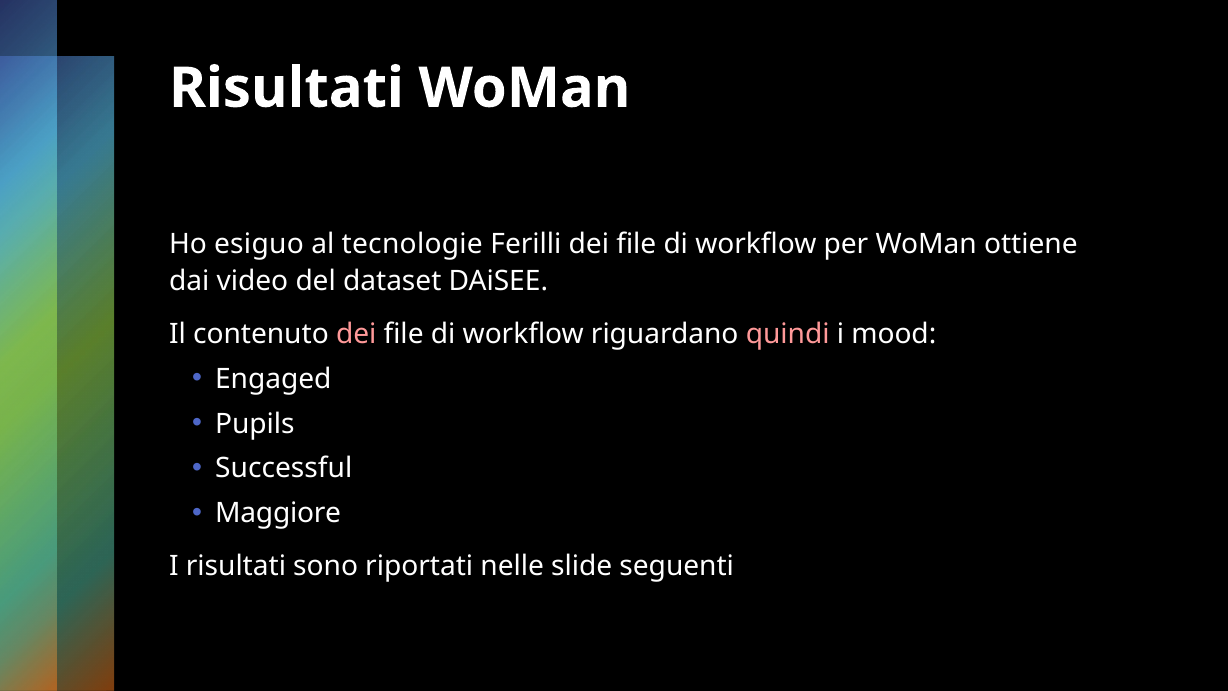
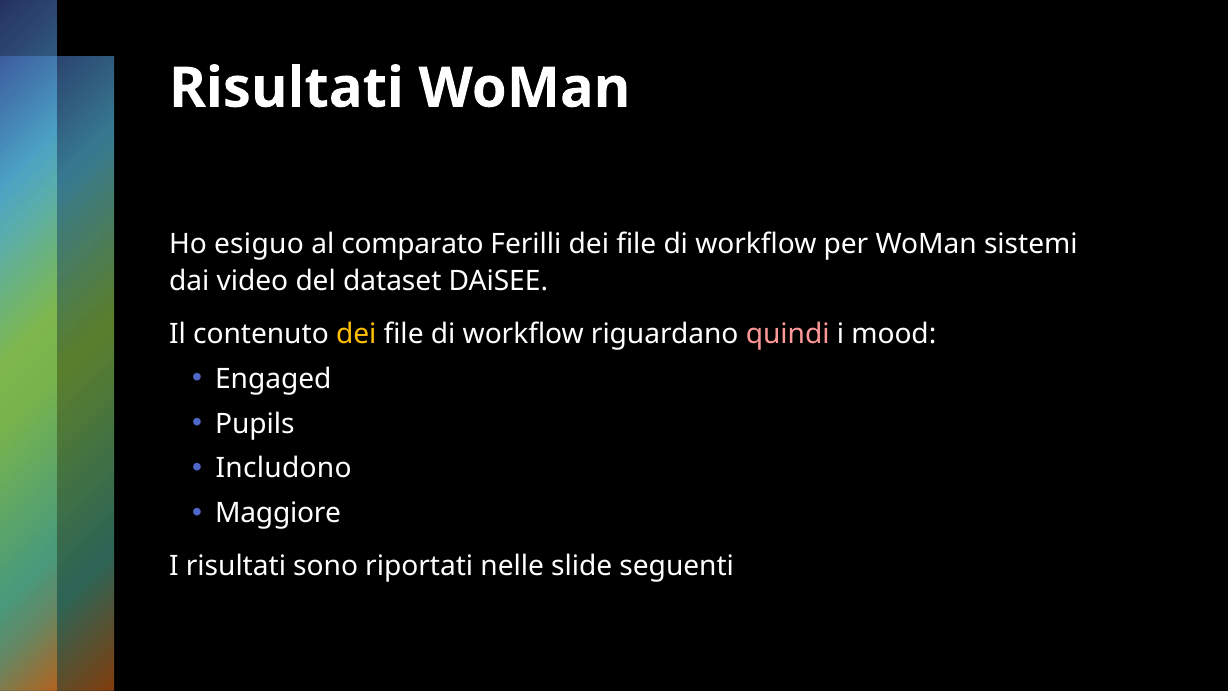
tecnologie: tecnologie -> comparato (413, 244)
ottiene: ottiene -> sistemi (1031, 244)
dei colour: pink -> yellow (356, 334)
Successful: Successful -> Includono (284, 468)
